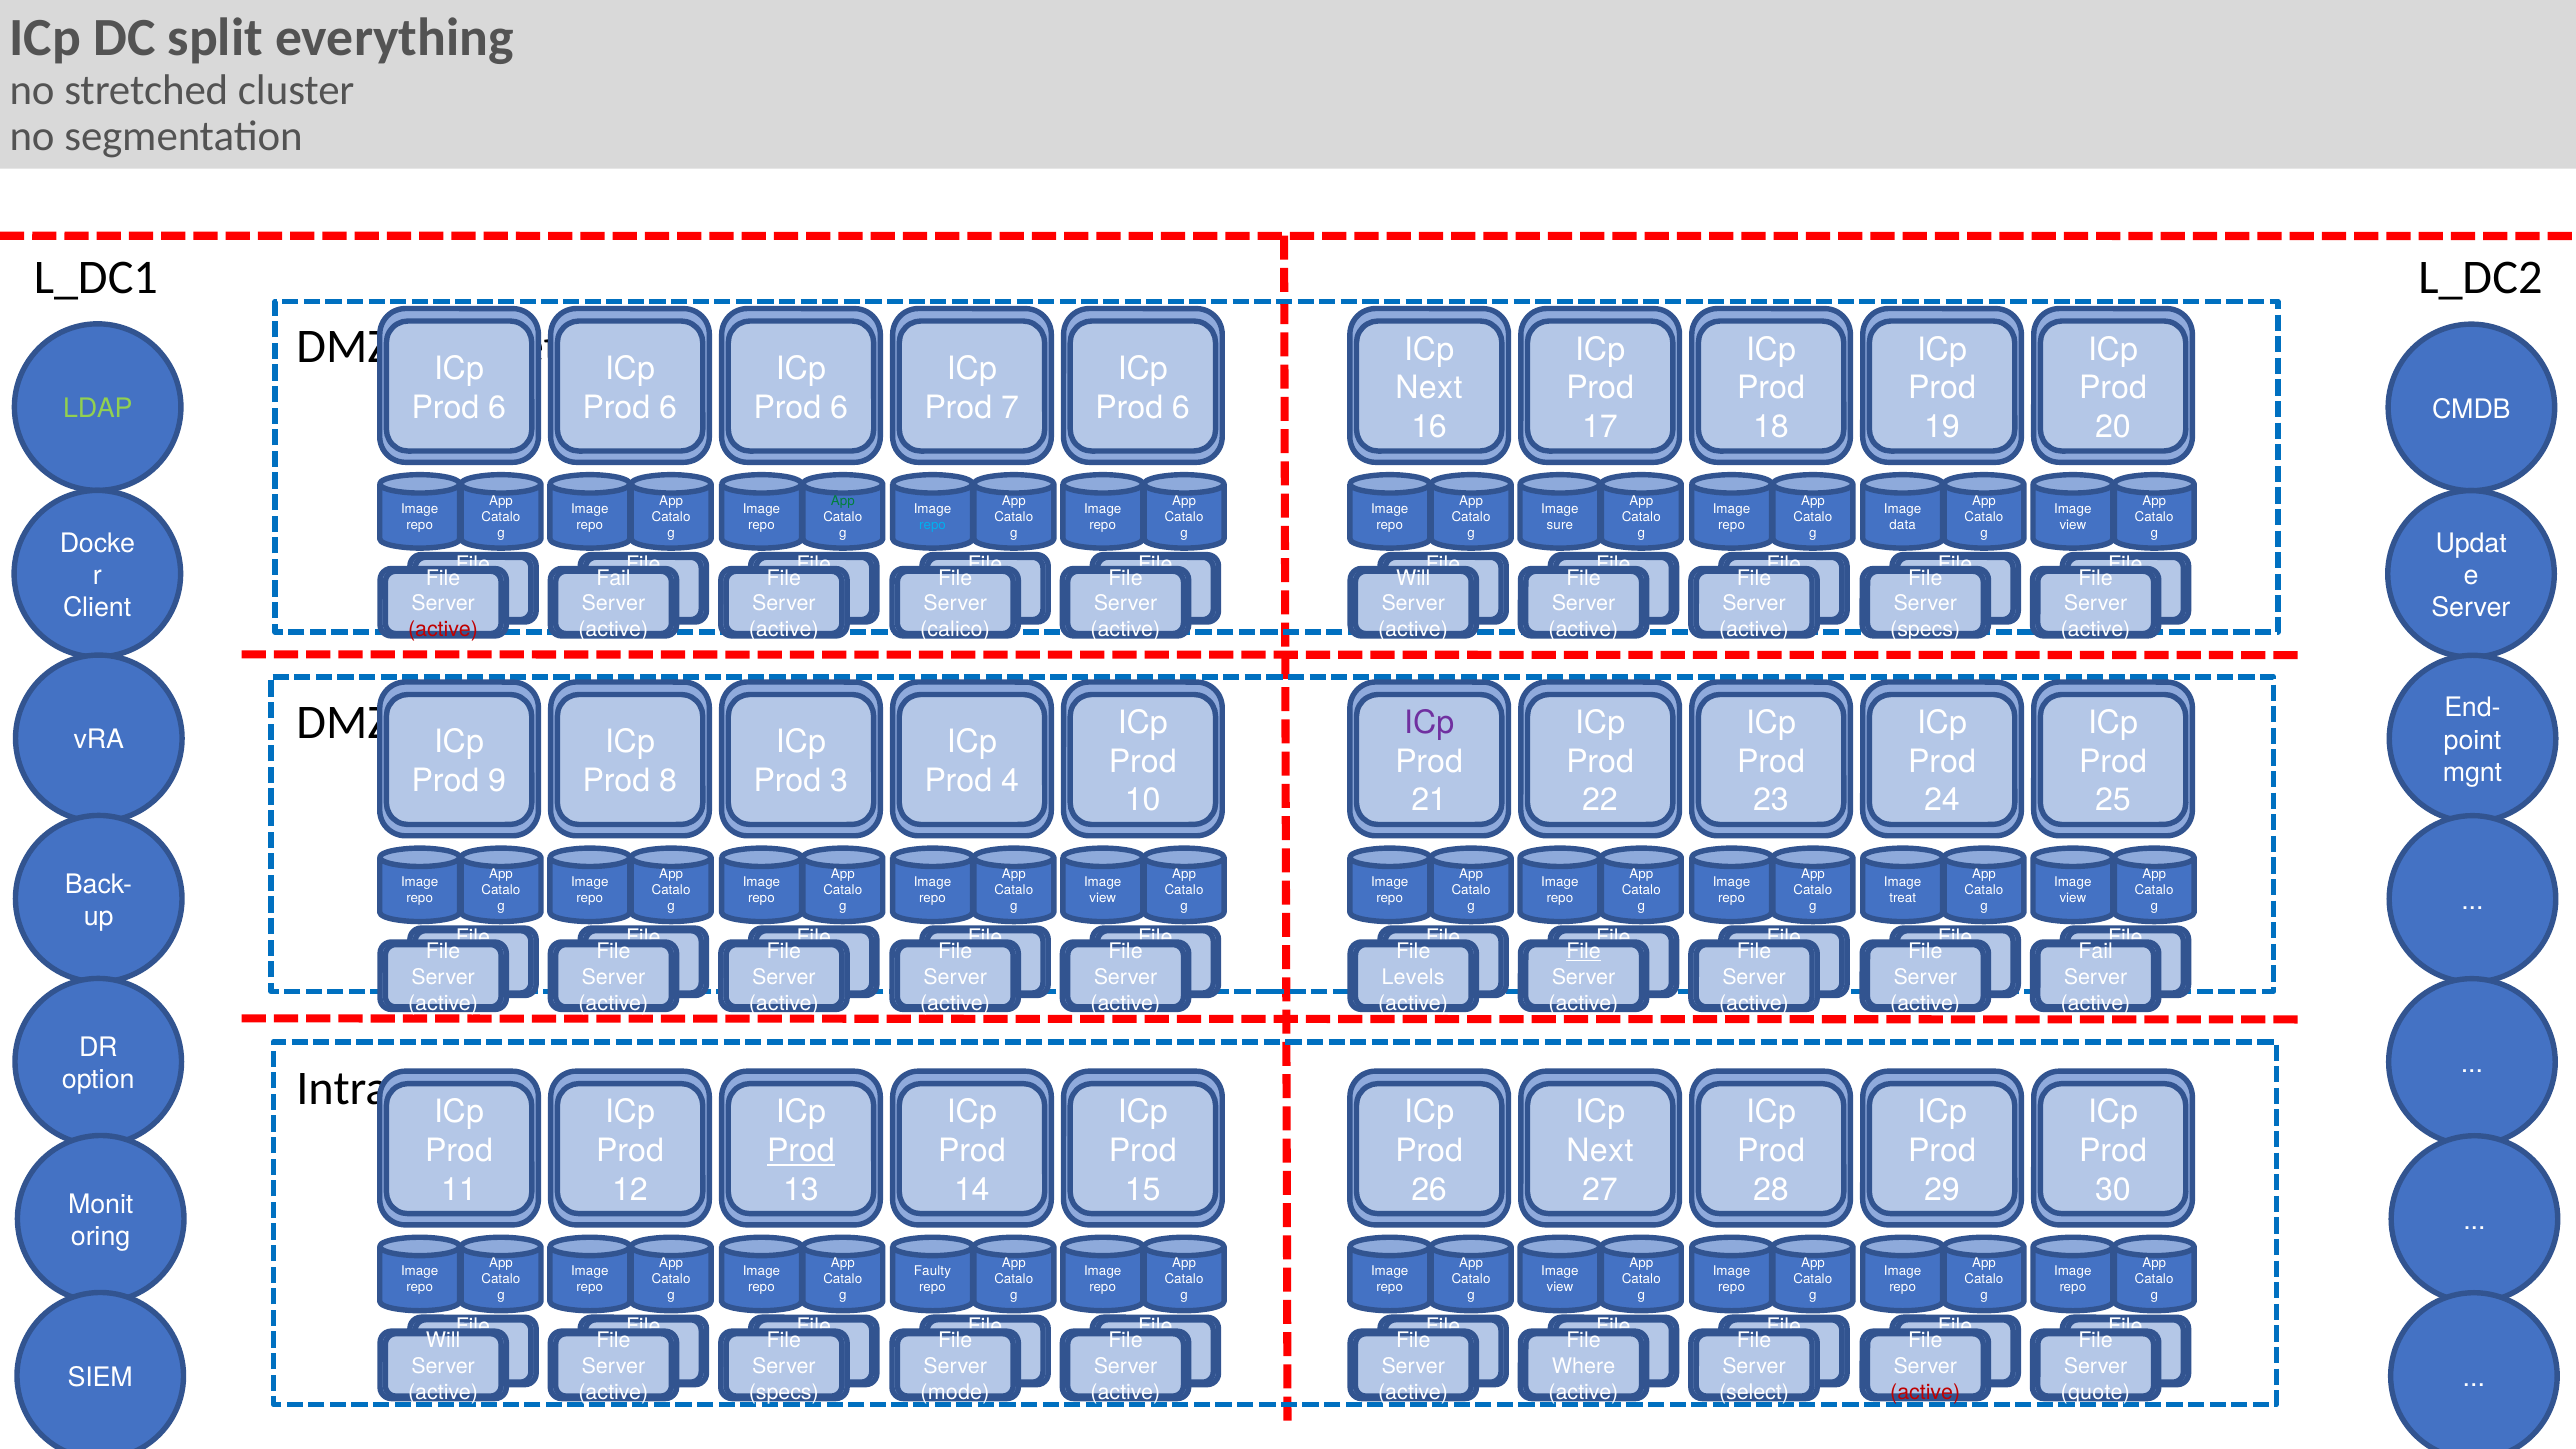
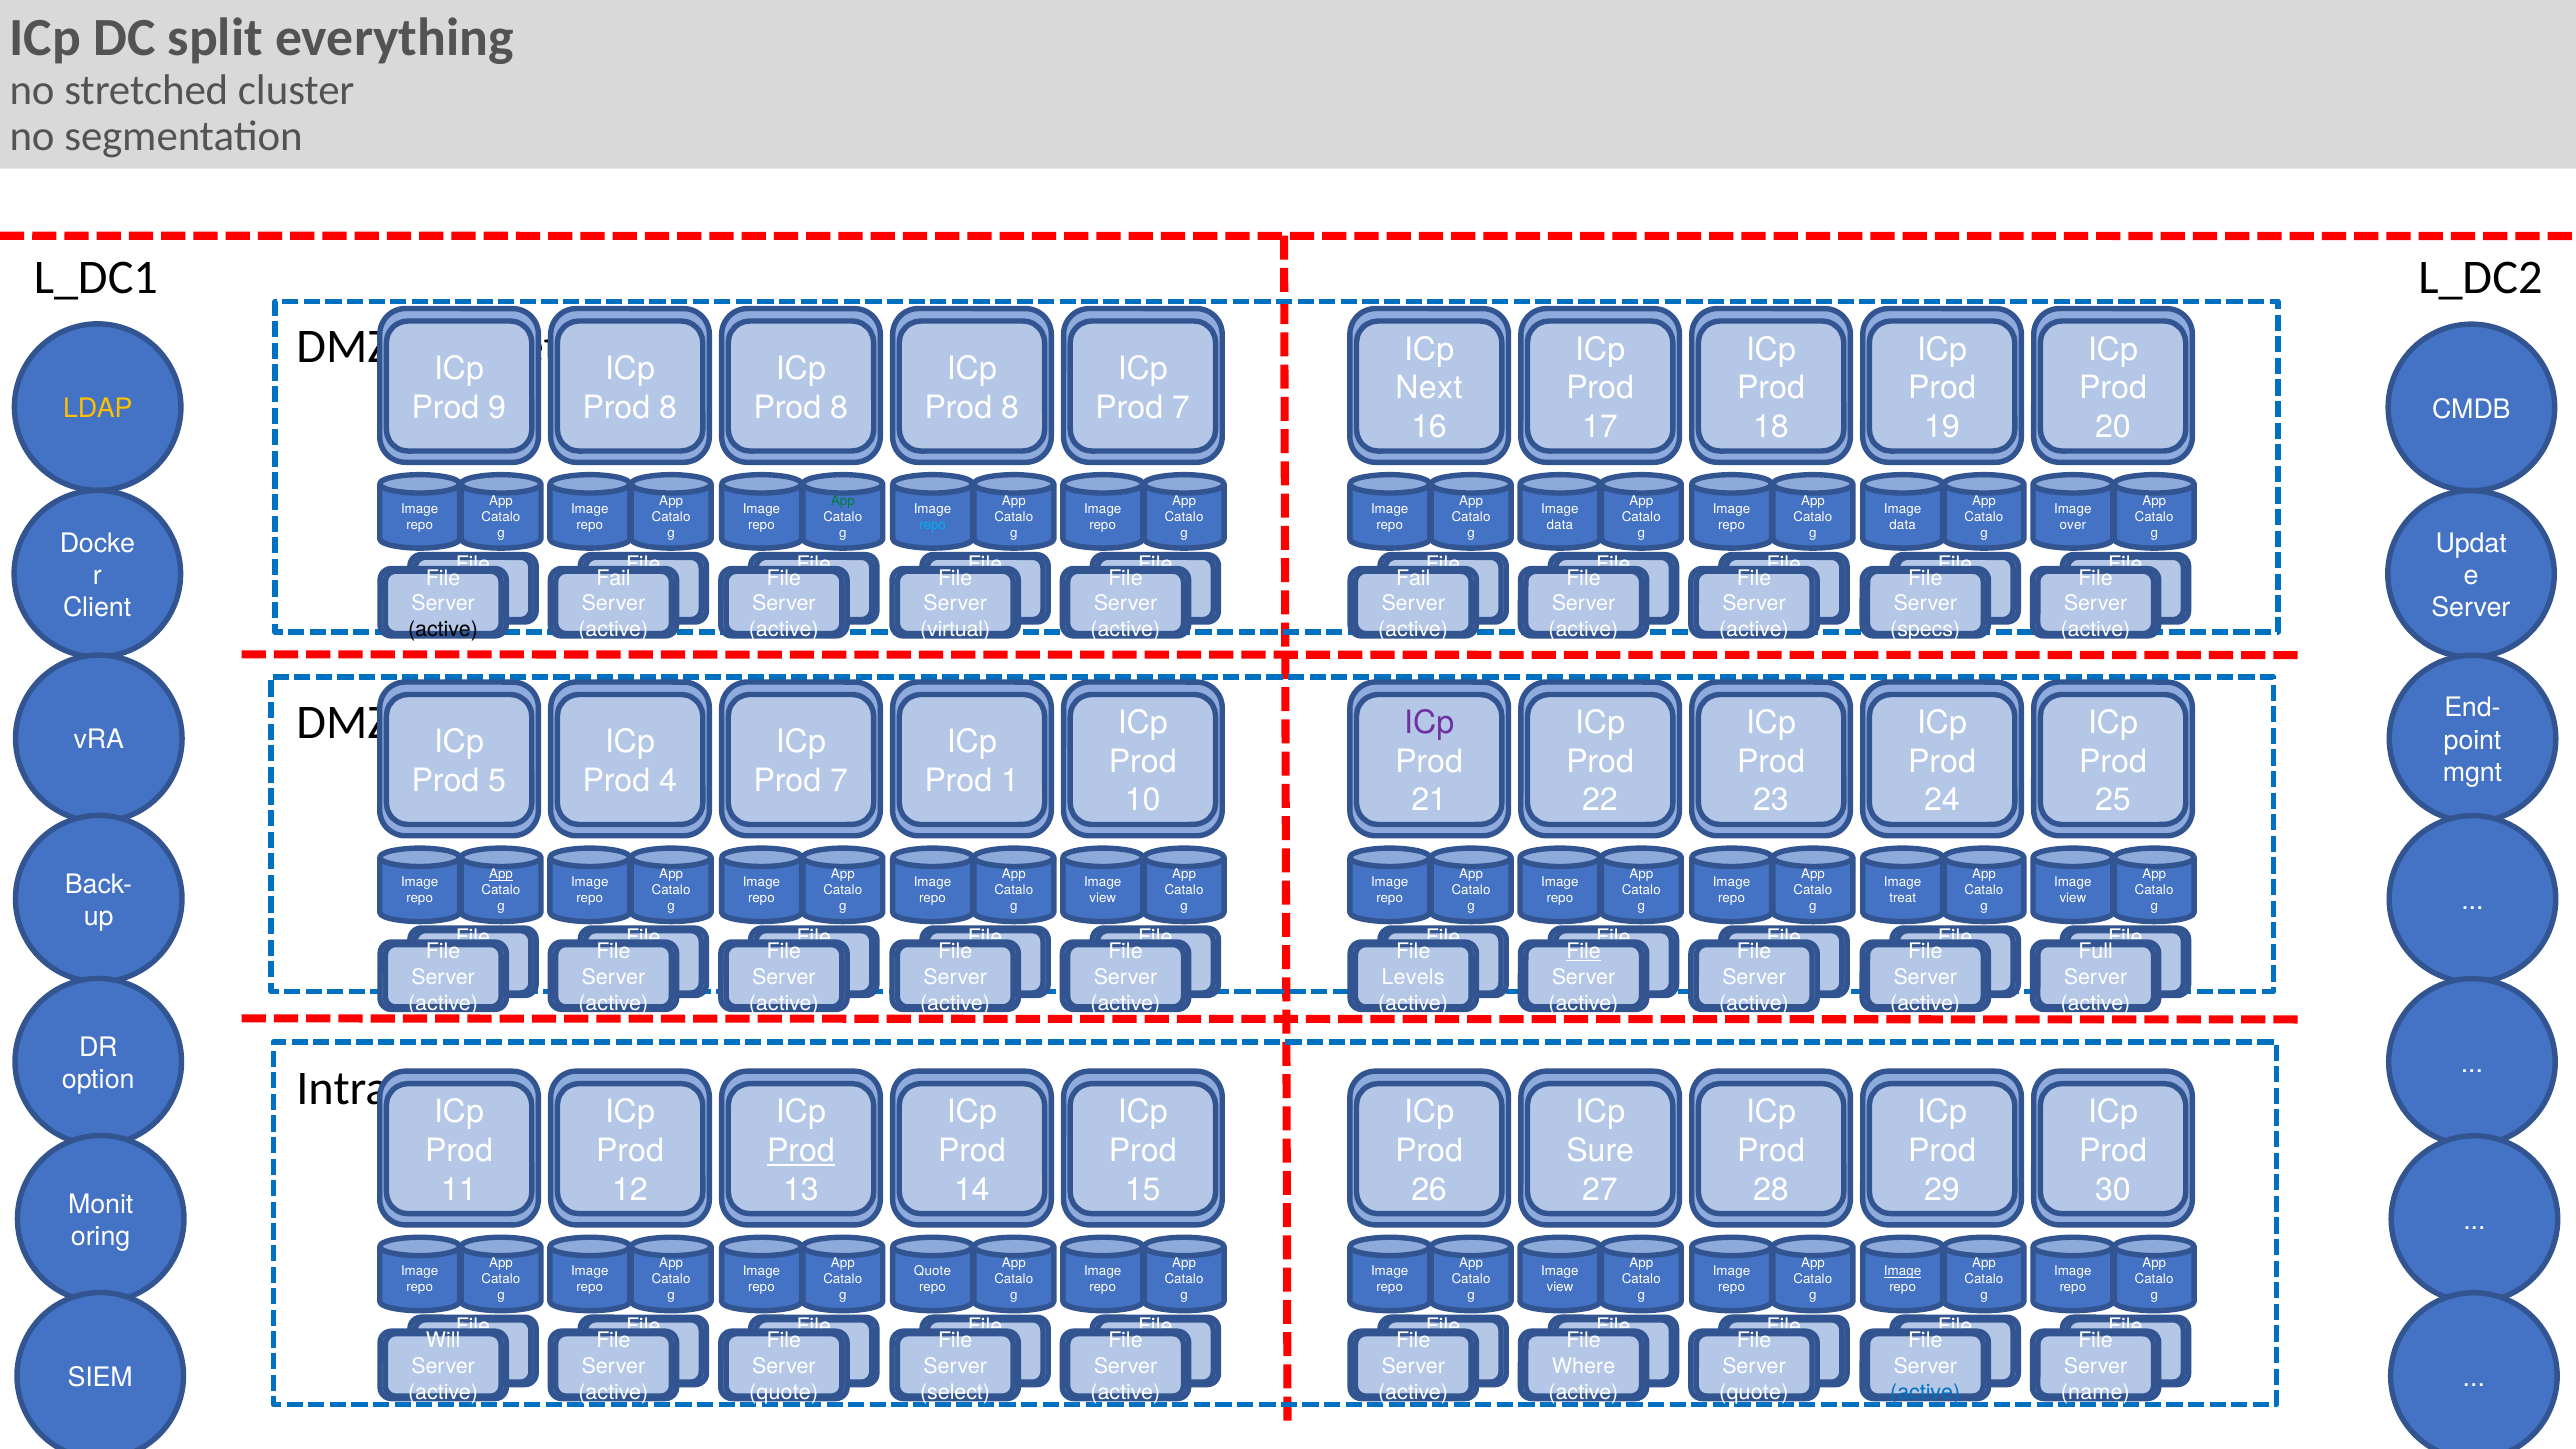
6: 6 -> 9 (497, 407)
6: 6 -> 8 (668, 407)
6: 6 -> 8 (839, 407)
7: 7 -> 8 (1010, 407)
6: 6 -> 7 (1181, 407)
LDAP colour: light green -> yellow (98, 409)
sure: sure -> data (1560, 525)
view: view -> over (2073, 525)
Will: Will -> Fail (1413, 578)
active colour: red -> black (443, 630)
calico: calico -> virtual (955, 630)
9: 9 -> 5 (497, 781)
8: 8 -> 4 (668, 781)
3: 3 -> 7 (839, 781)
4: 4 -> 1 (1010, 781)
App underline: none -> present (501, 874)
Fail: Fail -> Full (2096, 952)
Next: Next -> Sure (1600, 1151)
Faulty: Faulty -> Quote (932, 1271)
Image underline: none -> present (1903, 1271)
specs: specs -> quote (784, 1392)
mode: mode -> select (955, 1392)
select: select -> quote (1754, 1392)
active colour: red -> blue (1925, 1392)
quote: quote -> name (2095, 1392)
